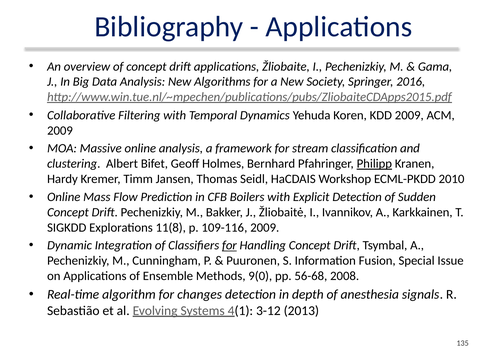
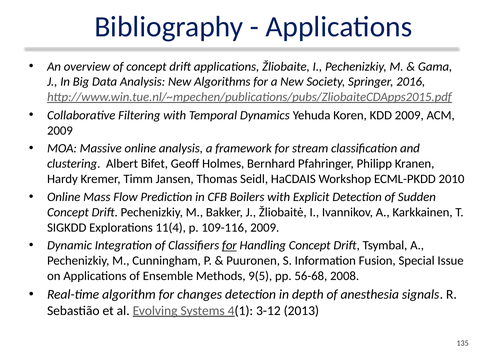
Philipp underline: present -> none (374, 164)
11(8: 11(8 -> 11(4 (171, 228)
9(0: 9(0 -> 9(5 (260, 276)
